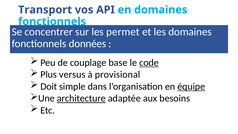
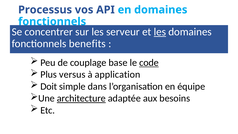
Transport: Transport -> Processus (45, 10)
permet: permet -> serveur (123, 32)
les underline: none -> present (160, 32)
données: données -> benefits (87, 44)
provisional: provisional -> application (118, 74)
équipe underline: present -> none (191, 86)
